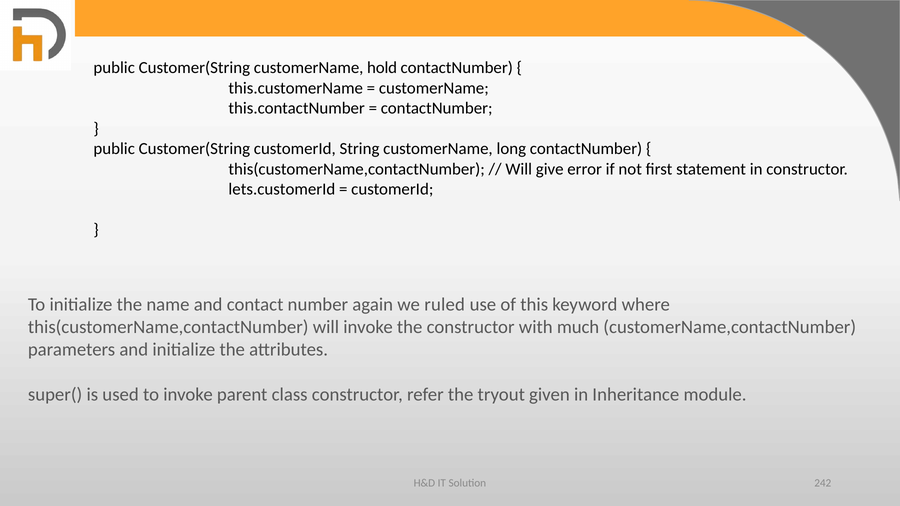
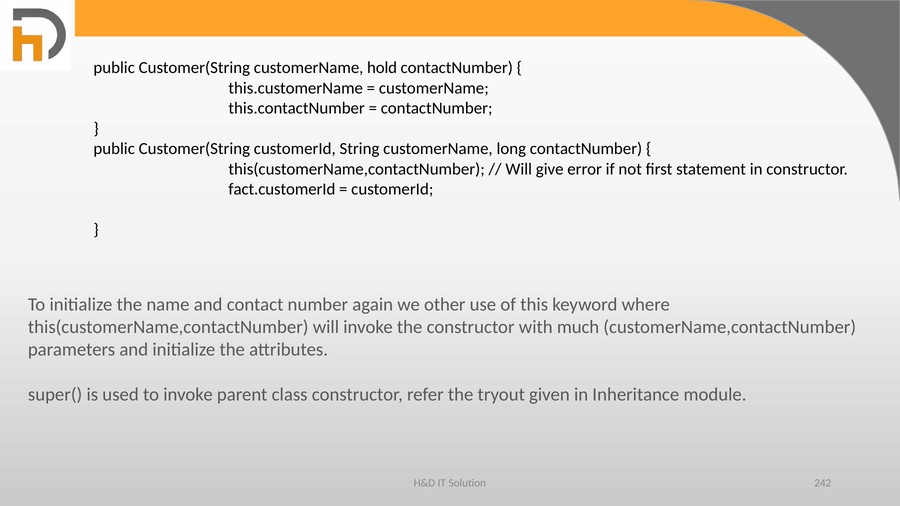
lets.customerId: lets.customerId -> fact.customerId (282, 189)
ruled: ruled -> other (445, 305)
